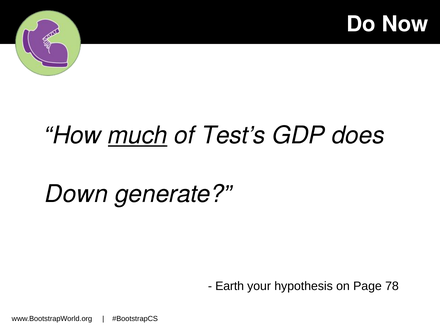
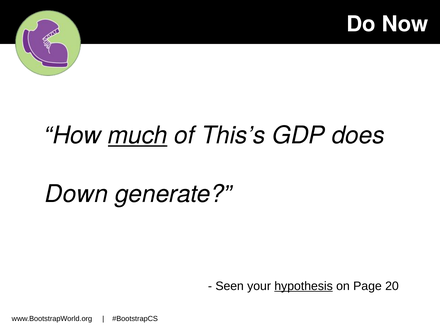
Test’s: Test’s -> This’s (233, 135)
Earth: Earth -> Seen (230, 286)
hypothesis underline: none -> present (304, 286)
78: 78 -> 20 (392, 286)
